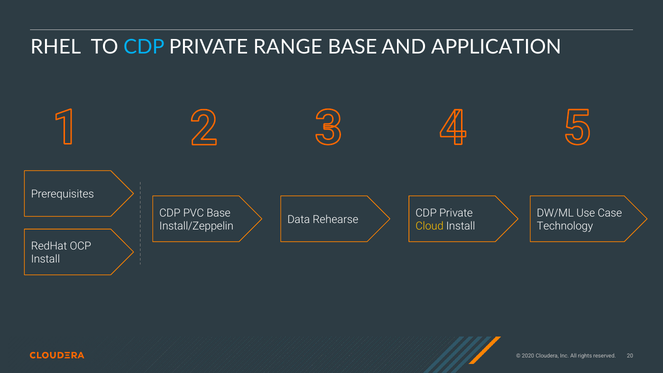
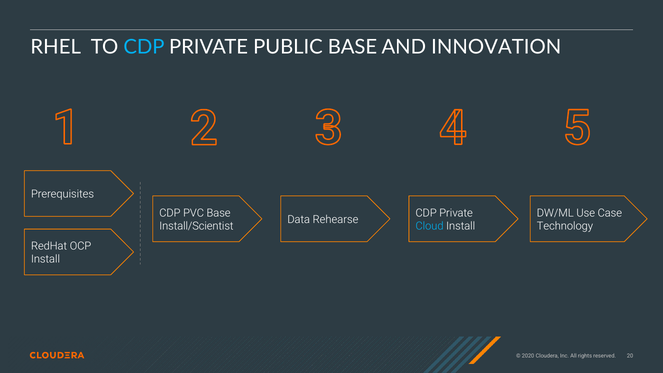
RANGE: RANGE -> PUBLIC (288, 47)
APPLICATION: APPLICATION -> INNOVATION (496, 47)
Install/Zeppelin: Install/Zeppelin -> Install/Scientist (196, 226)
Cloud colour: yellow -> light blue (430, 226)
